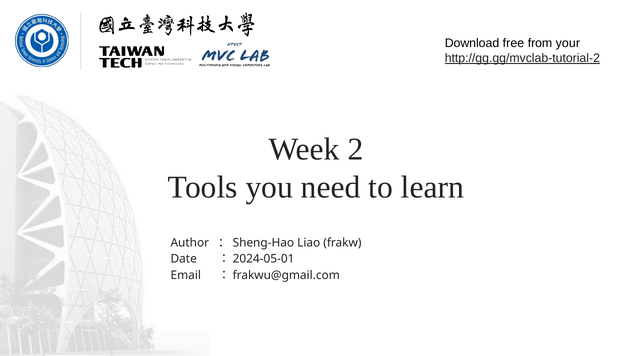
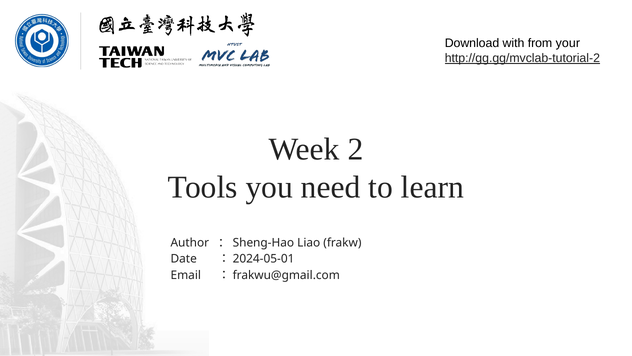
free: free -> with (513, 43)
